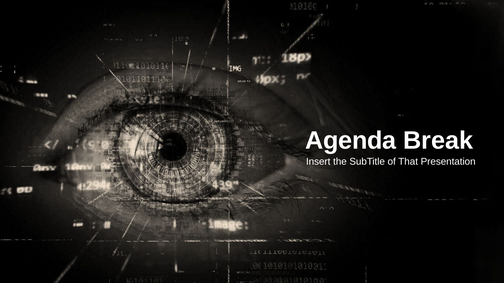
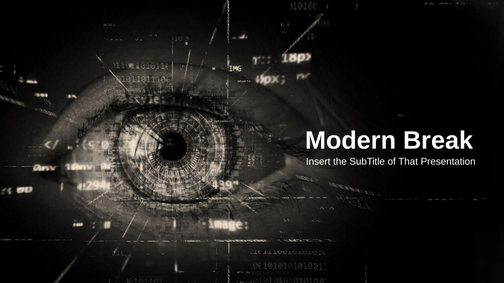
Agenda: Agenda -> Modern (351, 141)
